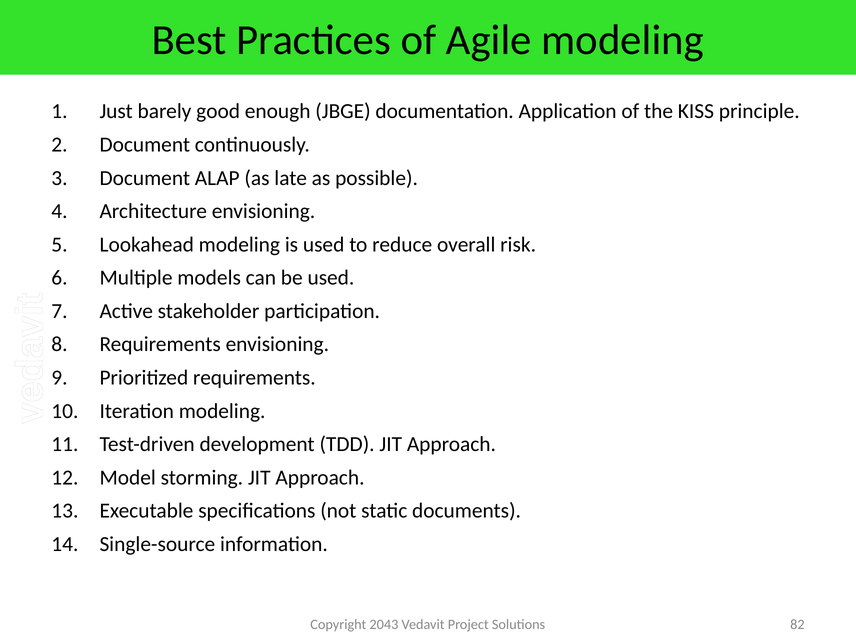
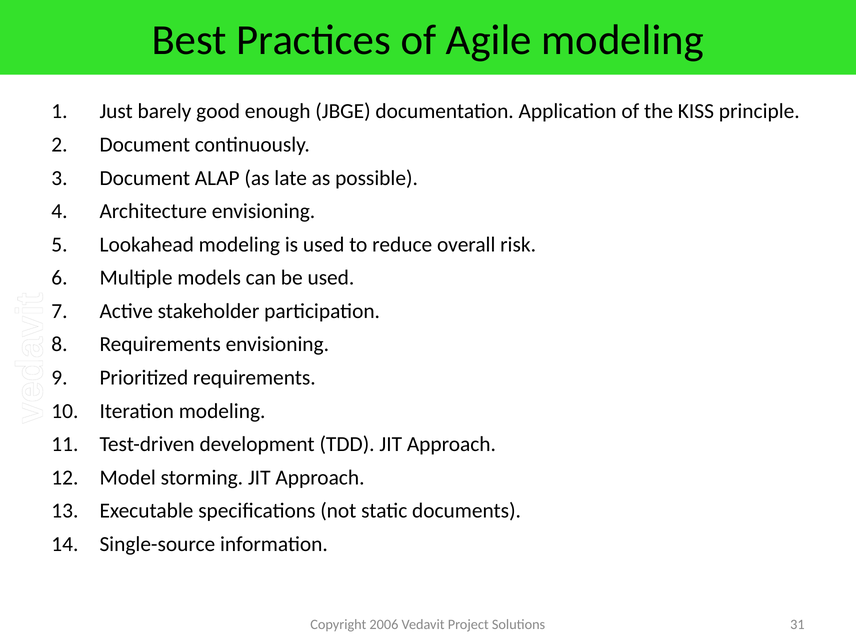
2043: 2043 -> 2006 (384, 625)
82: 82 -> 31 (797, 625)
